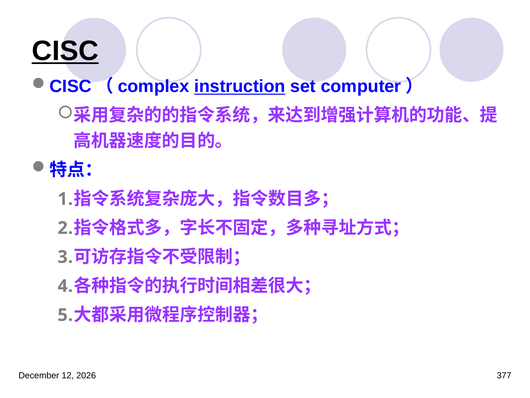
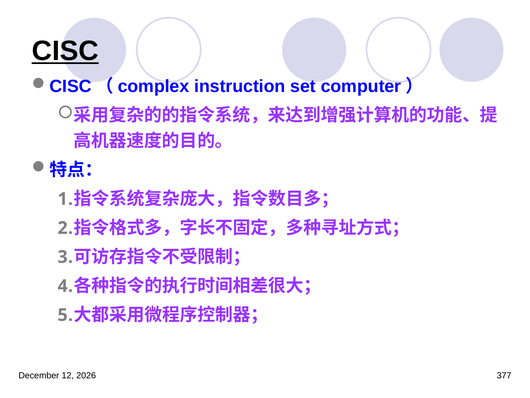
instruction underline: present -> none (240, 86)
